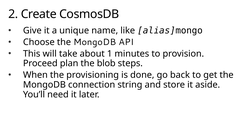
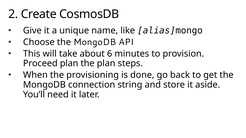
1: 1 -> 6 (110, 54)
the blob: blob -> plan (106, 64)
